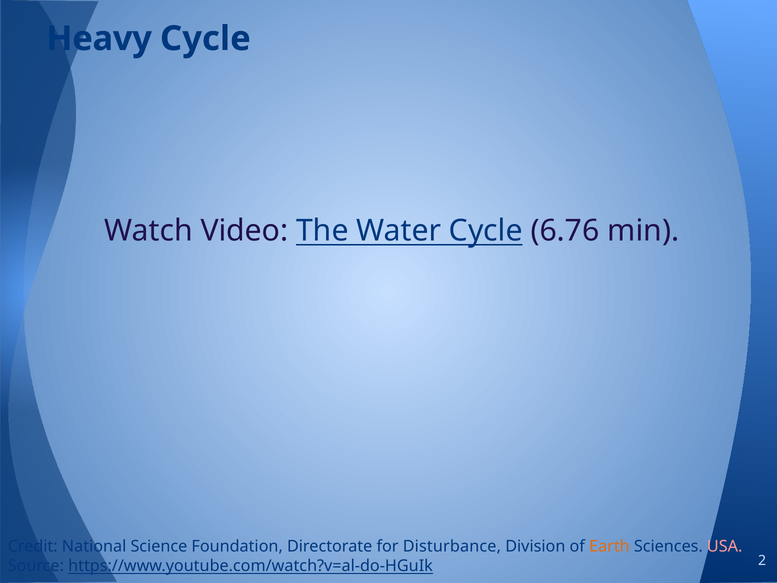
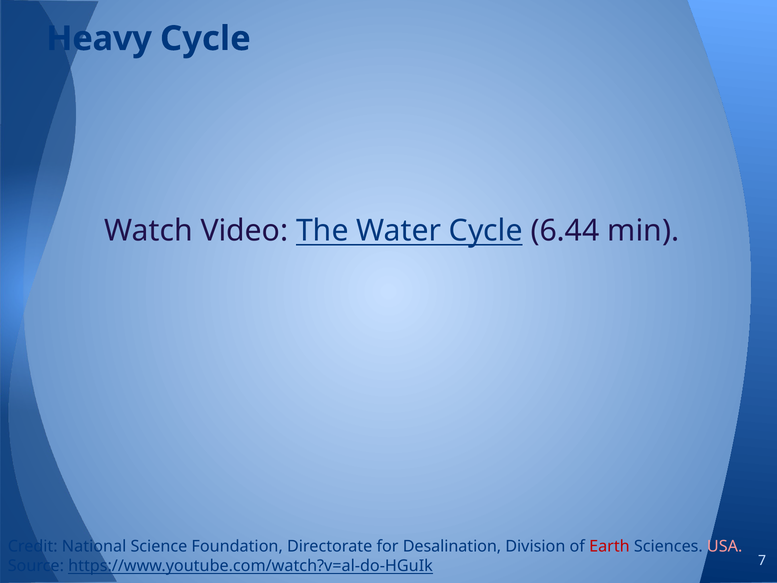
6.76: 6.76 -> 6.44 (565, 231)
Disturbance: Disturbance -> Desalination (452, 546)
Earth colour: orange -> red (609, 546)
2: 2 -> 7 (762, 560)
